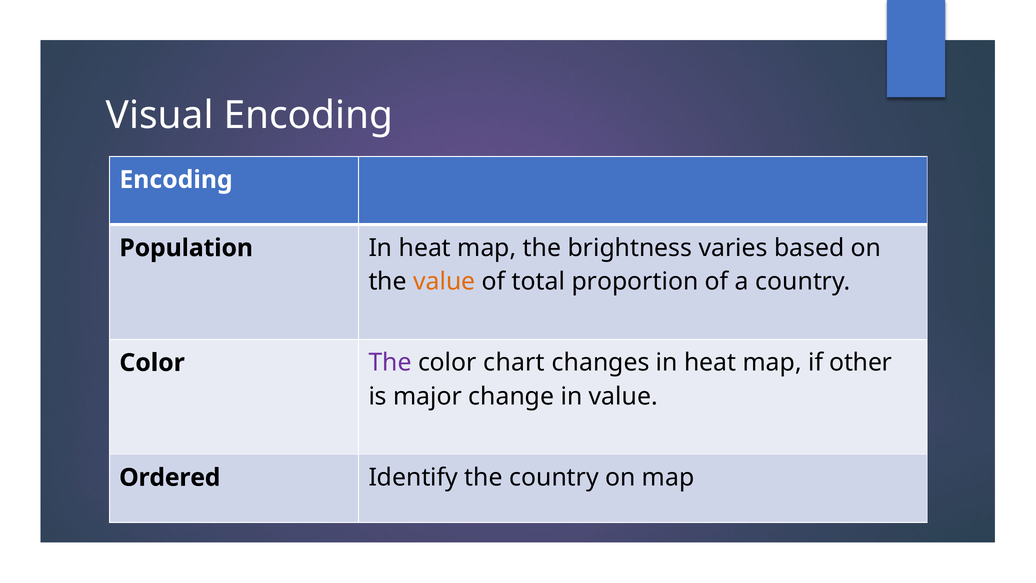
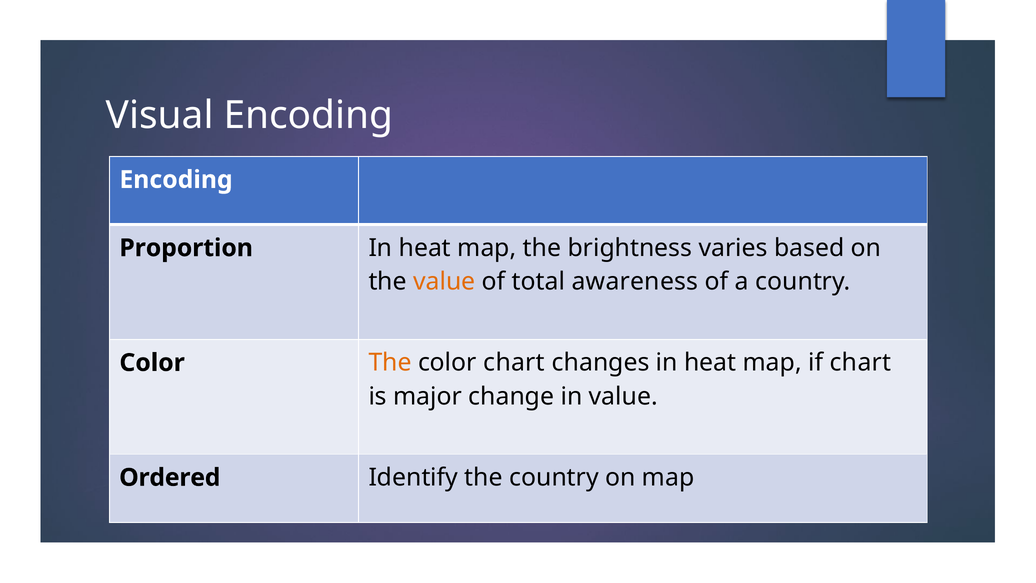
Population: Population -> Proportion (186, 248)
proportion: proportion -> awareness (635, 282)
The colour: purple -> orange (390, 363)
if other: other -> chart (861, 363)
